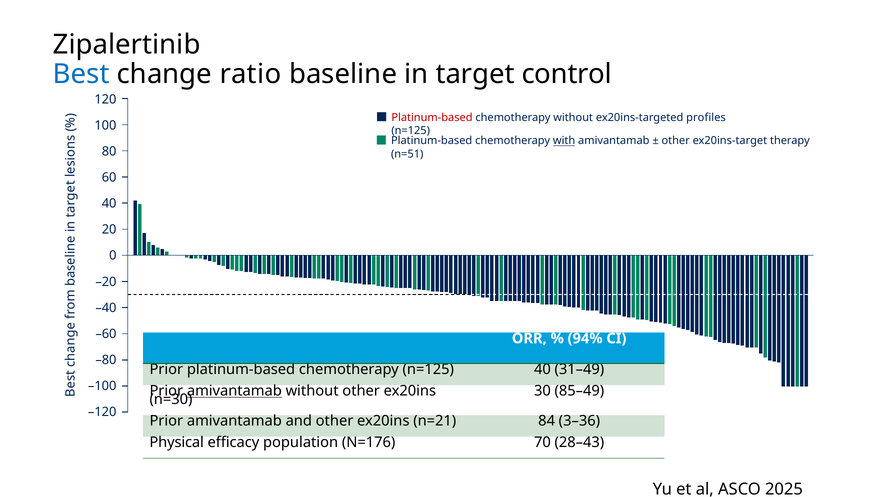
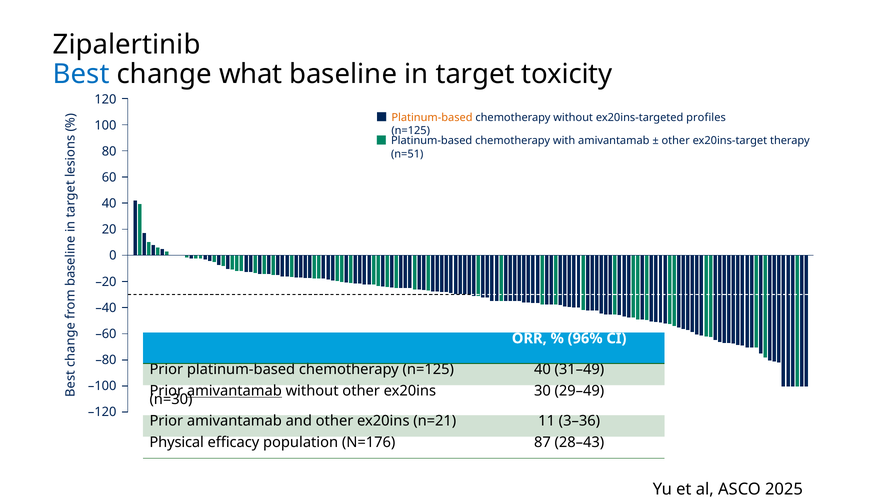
ratio: ratio -> what (251, 74)
control: control -> toxicity (567, 74)
Platinum-based colour: red -> orange (432, 118)
with underline: present -> none (564, 141)
94%: 94% -> 96% (585, 338)
85–49: 85–49 -> 29–49 (579, 391)
84: 84 -> 11 (547, 421)
70: 70 -> 87 (542, 442)
